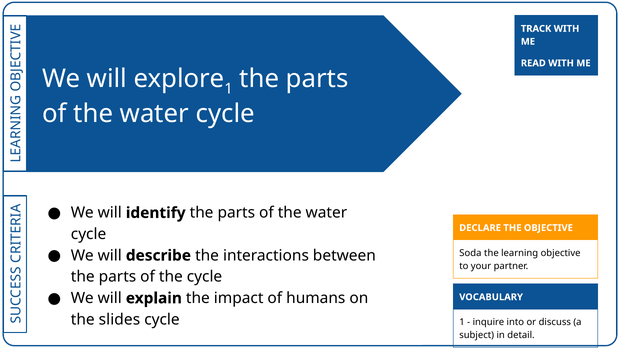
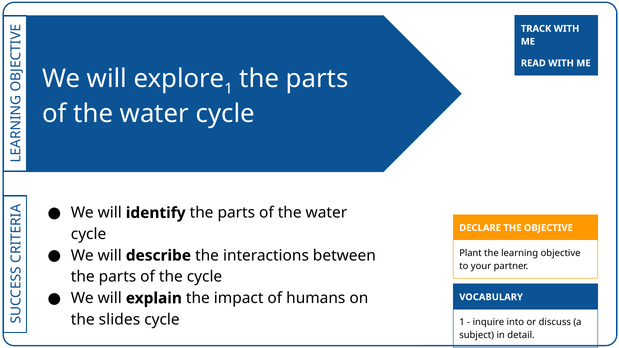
Soda: Soda -> Plant (470, 253)
